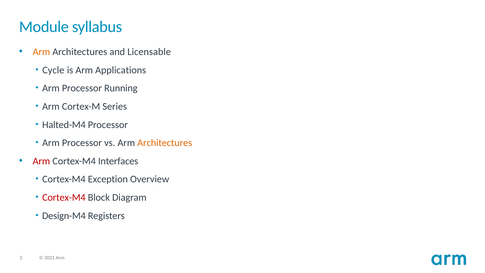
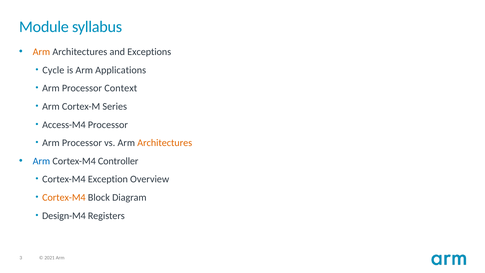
Licensable: Licensable -> Exceptions (149, 52)
Running: Running -> Context (121, 88)
Halted-M4: Halted-M4 -> Access-M4 (64, 125)
Arm colour: red -> blue (41, 161)
Interfaces: Interfaces -> Controller (118, 161)
Cortex-M4 colour: red -> orange (64, 197)
